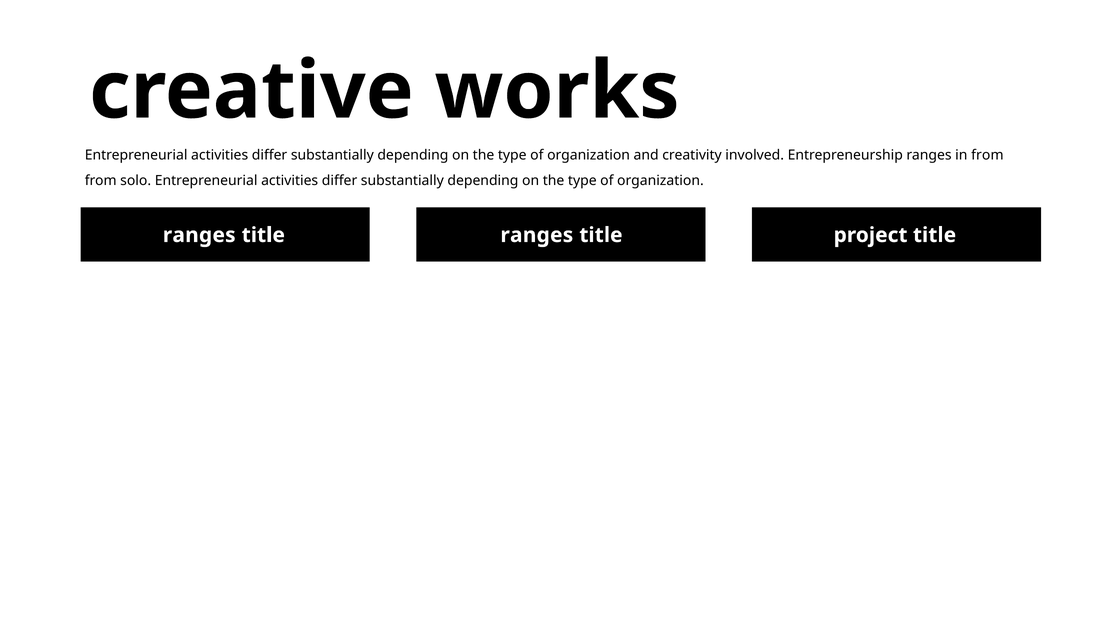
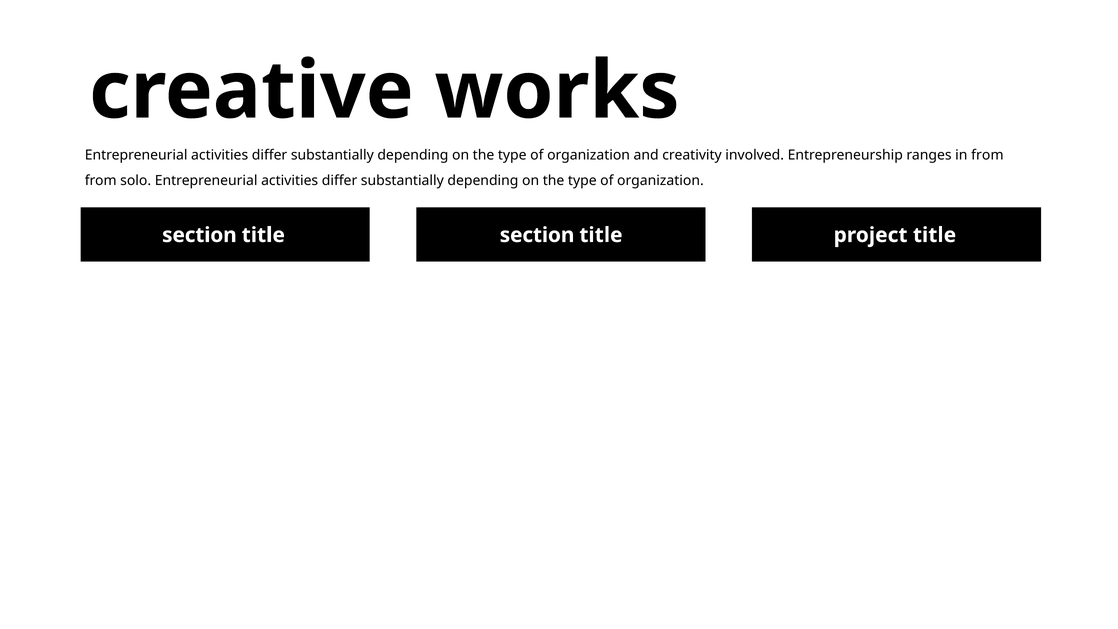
ranges: ranges -> section (199, 235)
title ranges: ranges -> section (537, 235)
